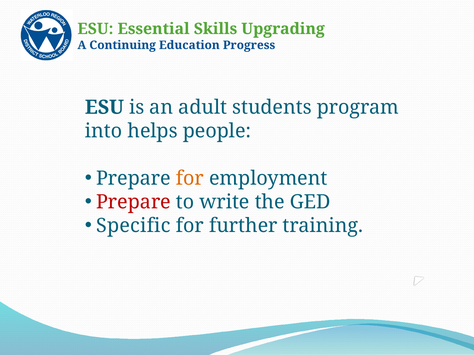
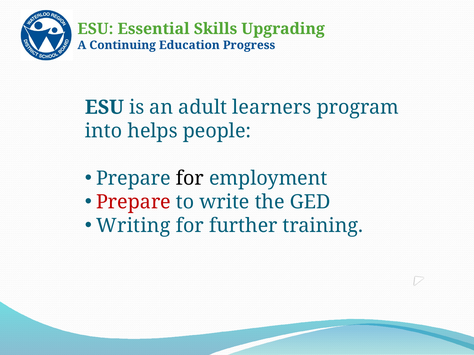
students: students -> learners (272, 107)
for colour: orange -> black (190, 179)
Specific: Specific -> Writing (133, 226)
